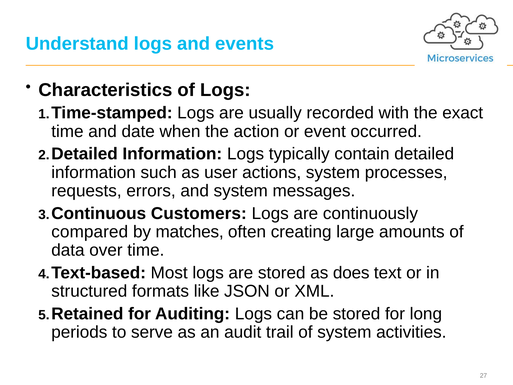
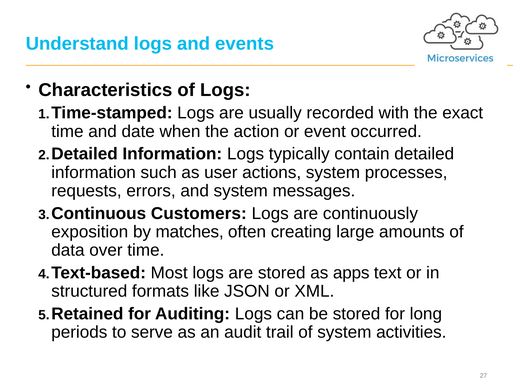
compared: compared -> exposition (90, 232)
does: does -> apps (351, 273)
